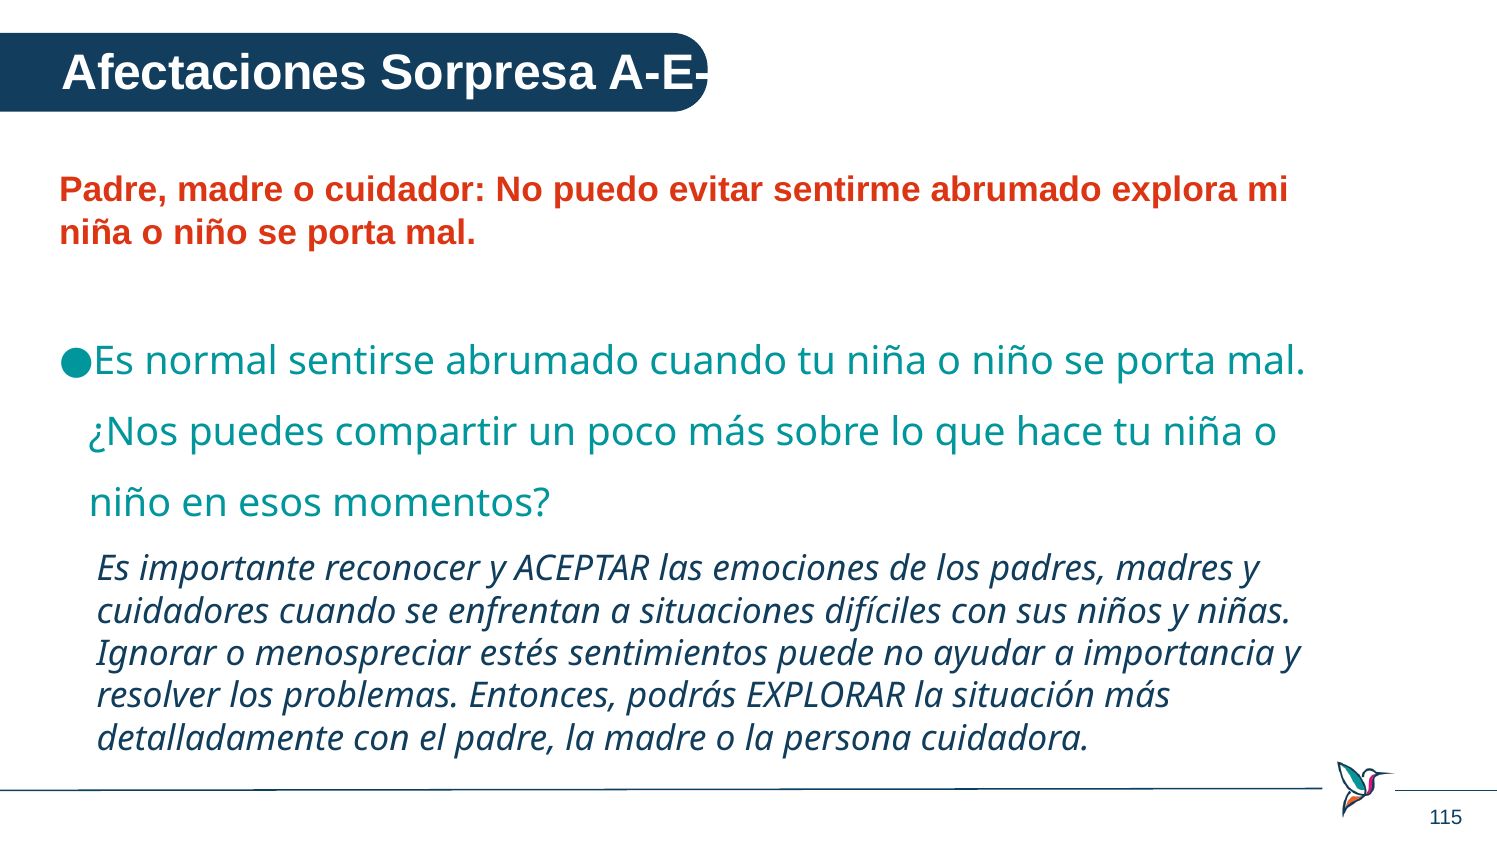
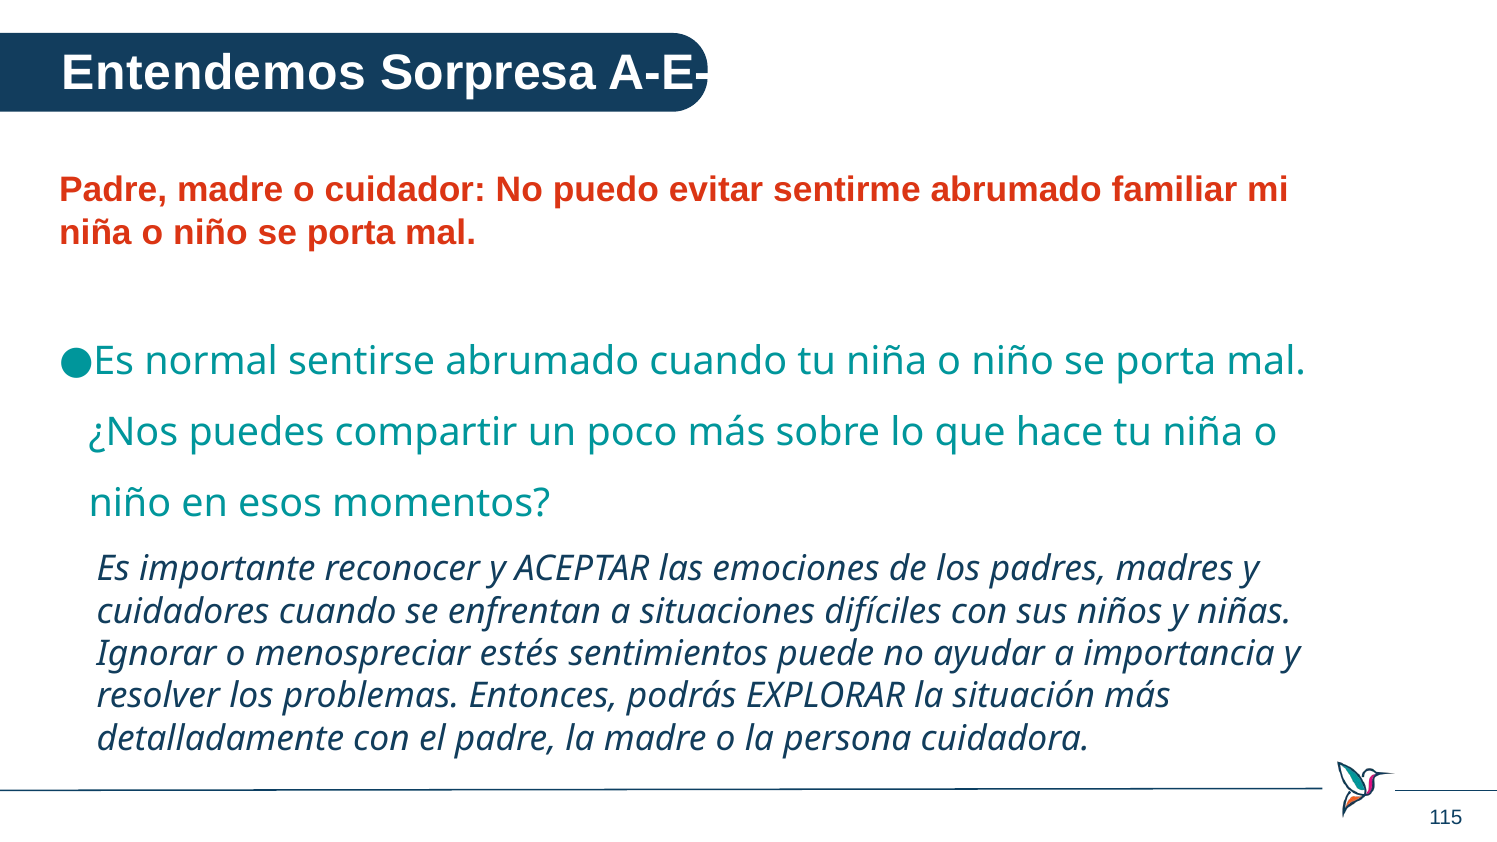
Afectaciones: Afectaciones -> Entendemos (214, 73)
explora: explora -> familiar (1174, 190)
